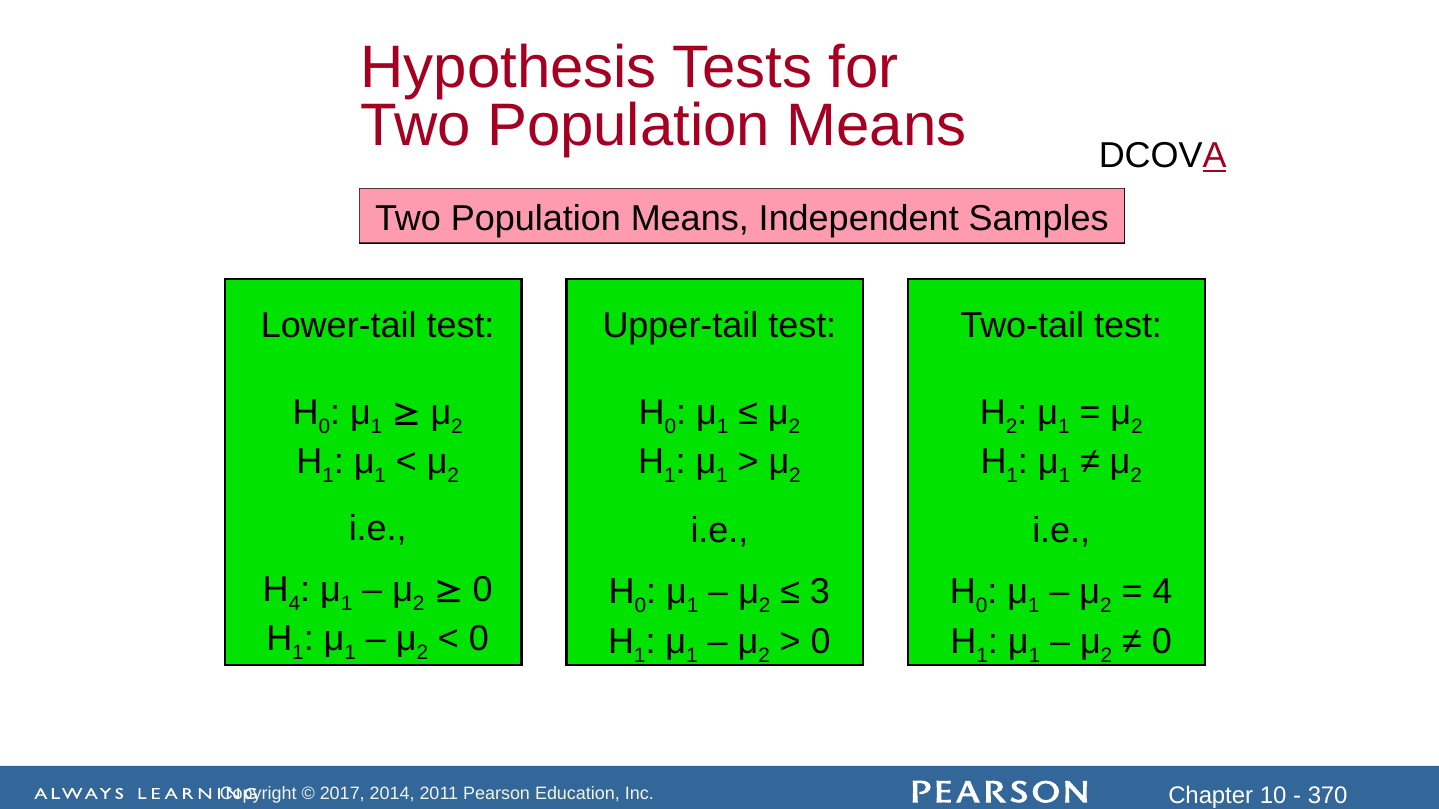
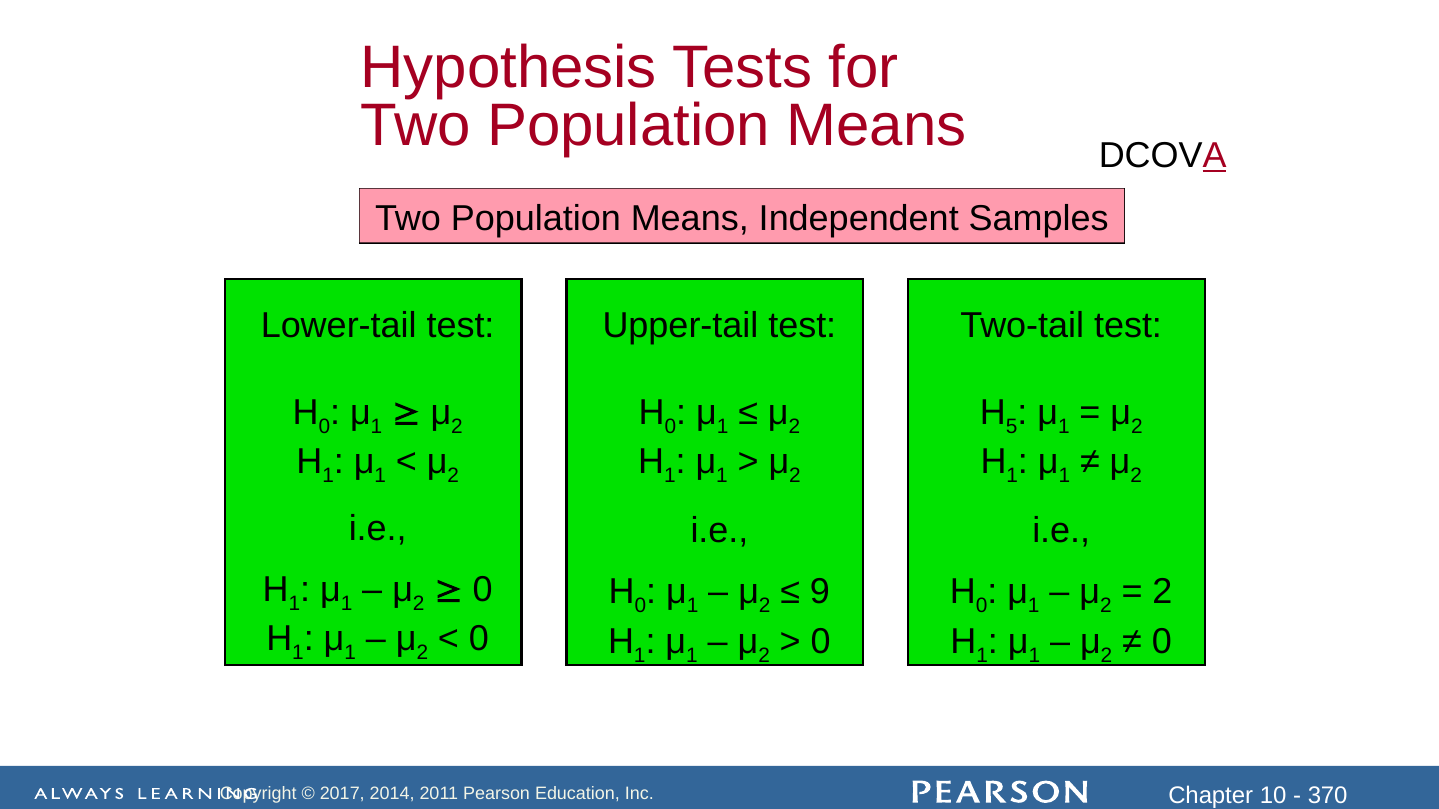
2: 2 -> 5 (1012, 426)
4: 4 -> 1 (294, 604)
3: 3 -> 9 (820, 592)
4: 4 -> 2 (1162, 592)
